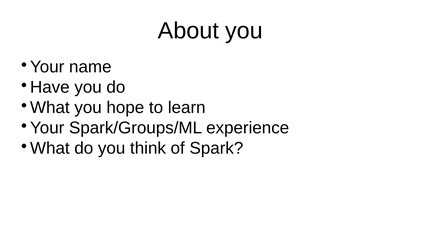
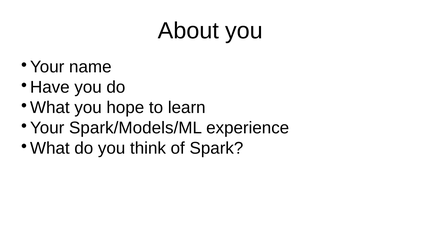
Spark/Groups/ML: Spark/Groups/ML -> Spark/Models/ML (136, 128)
